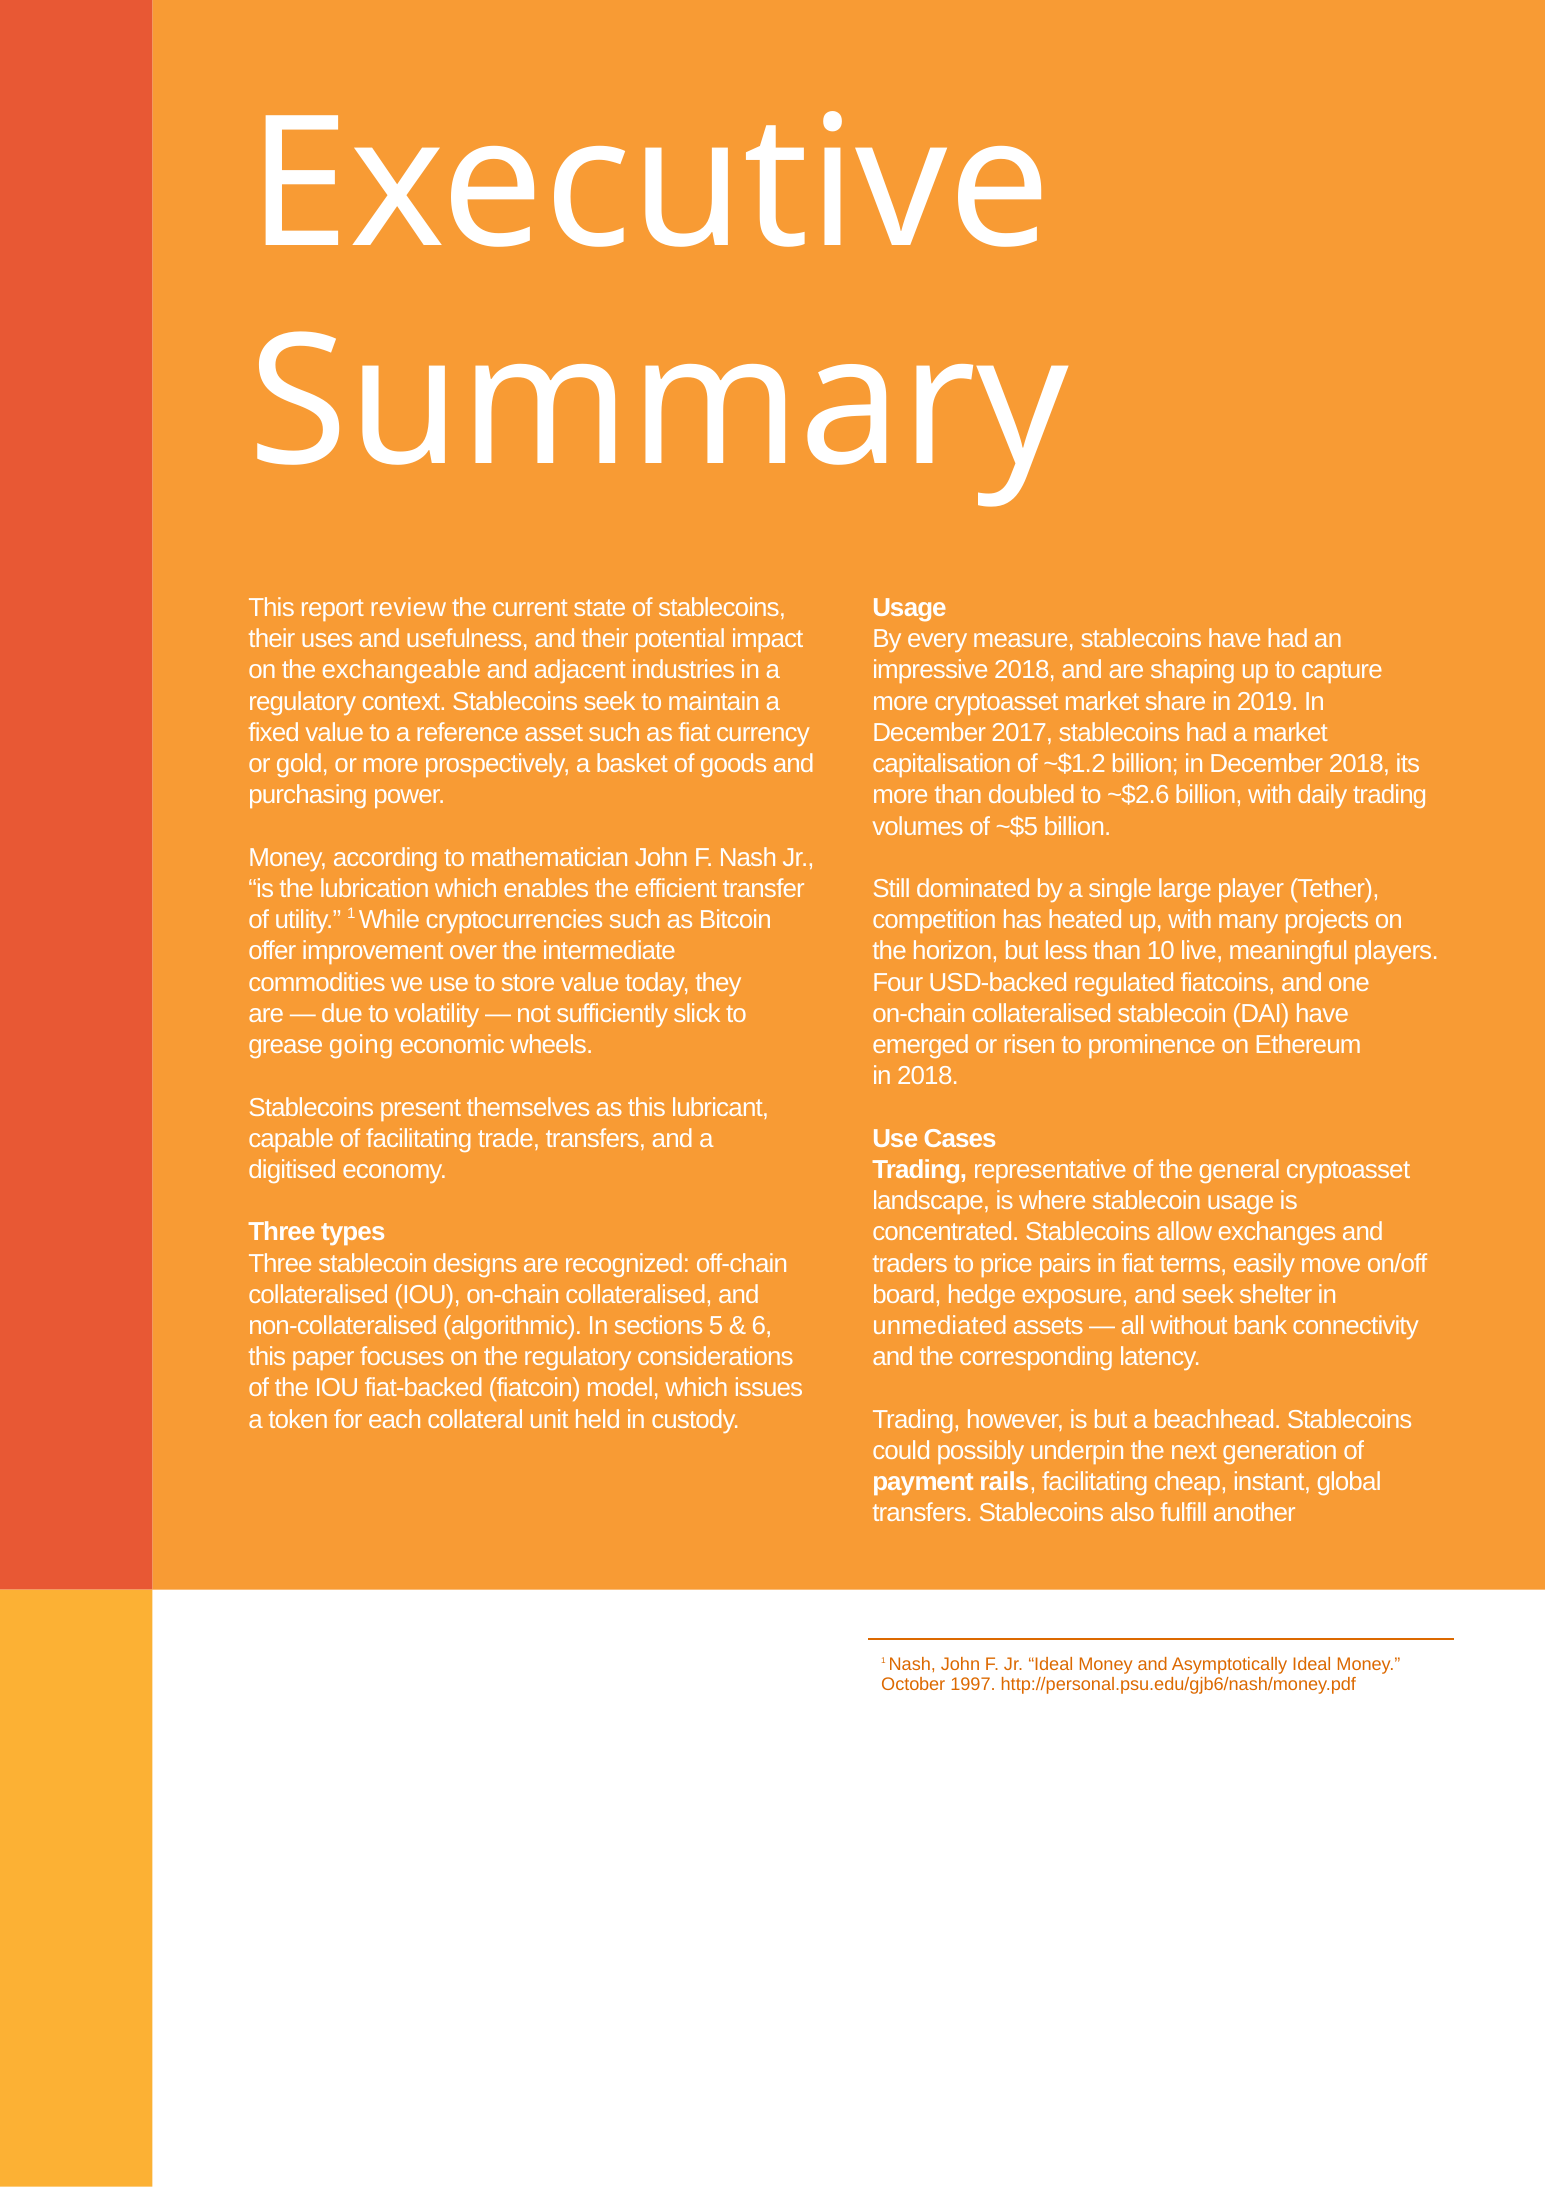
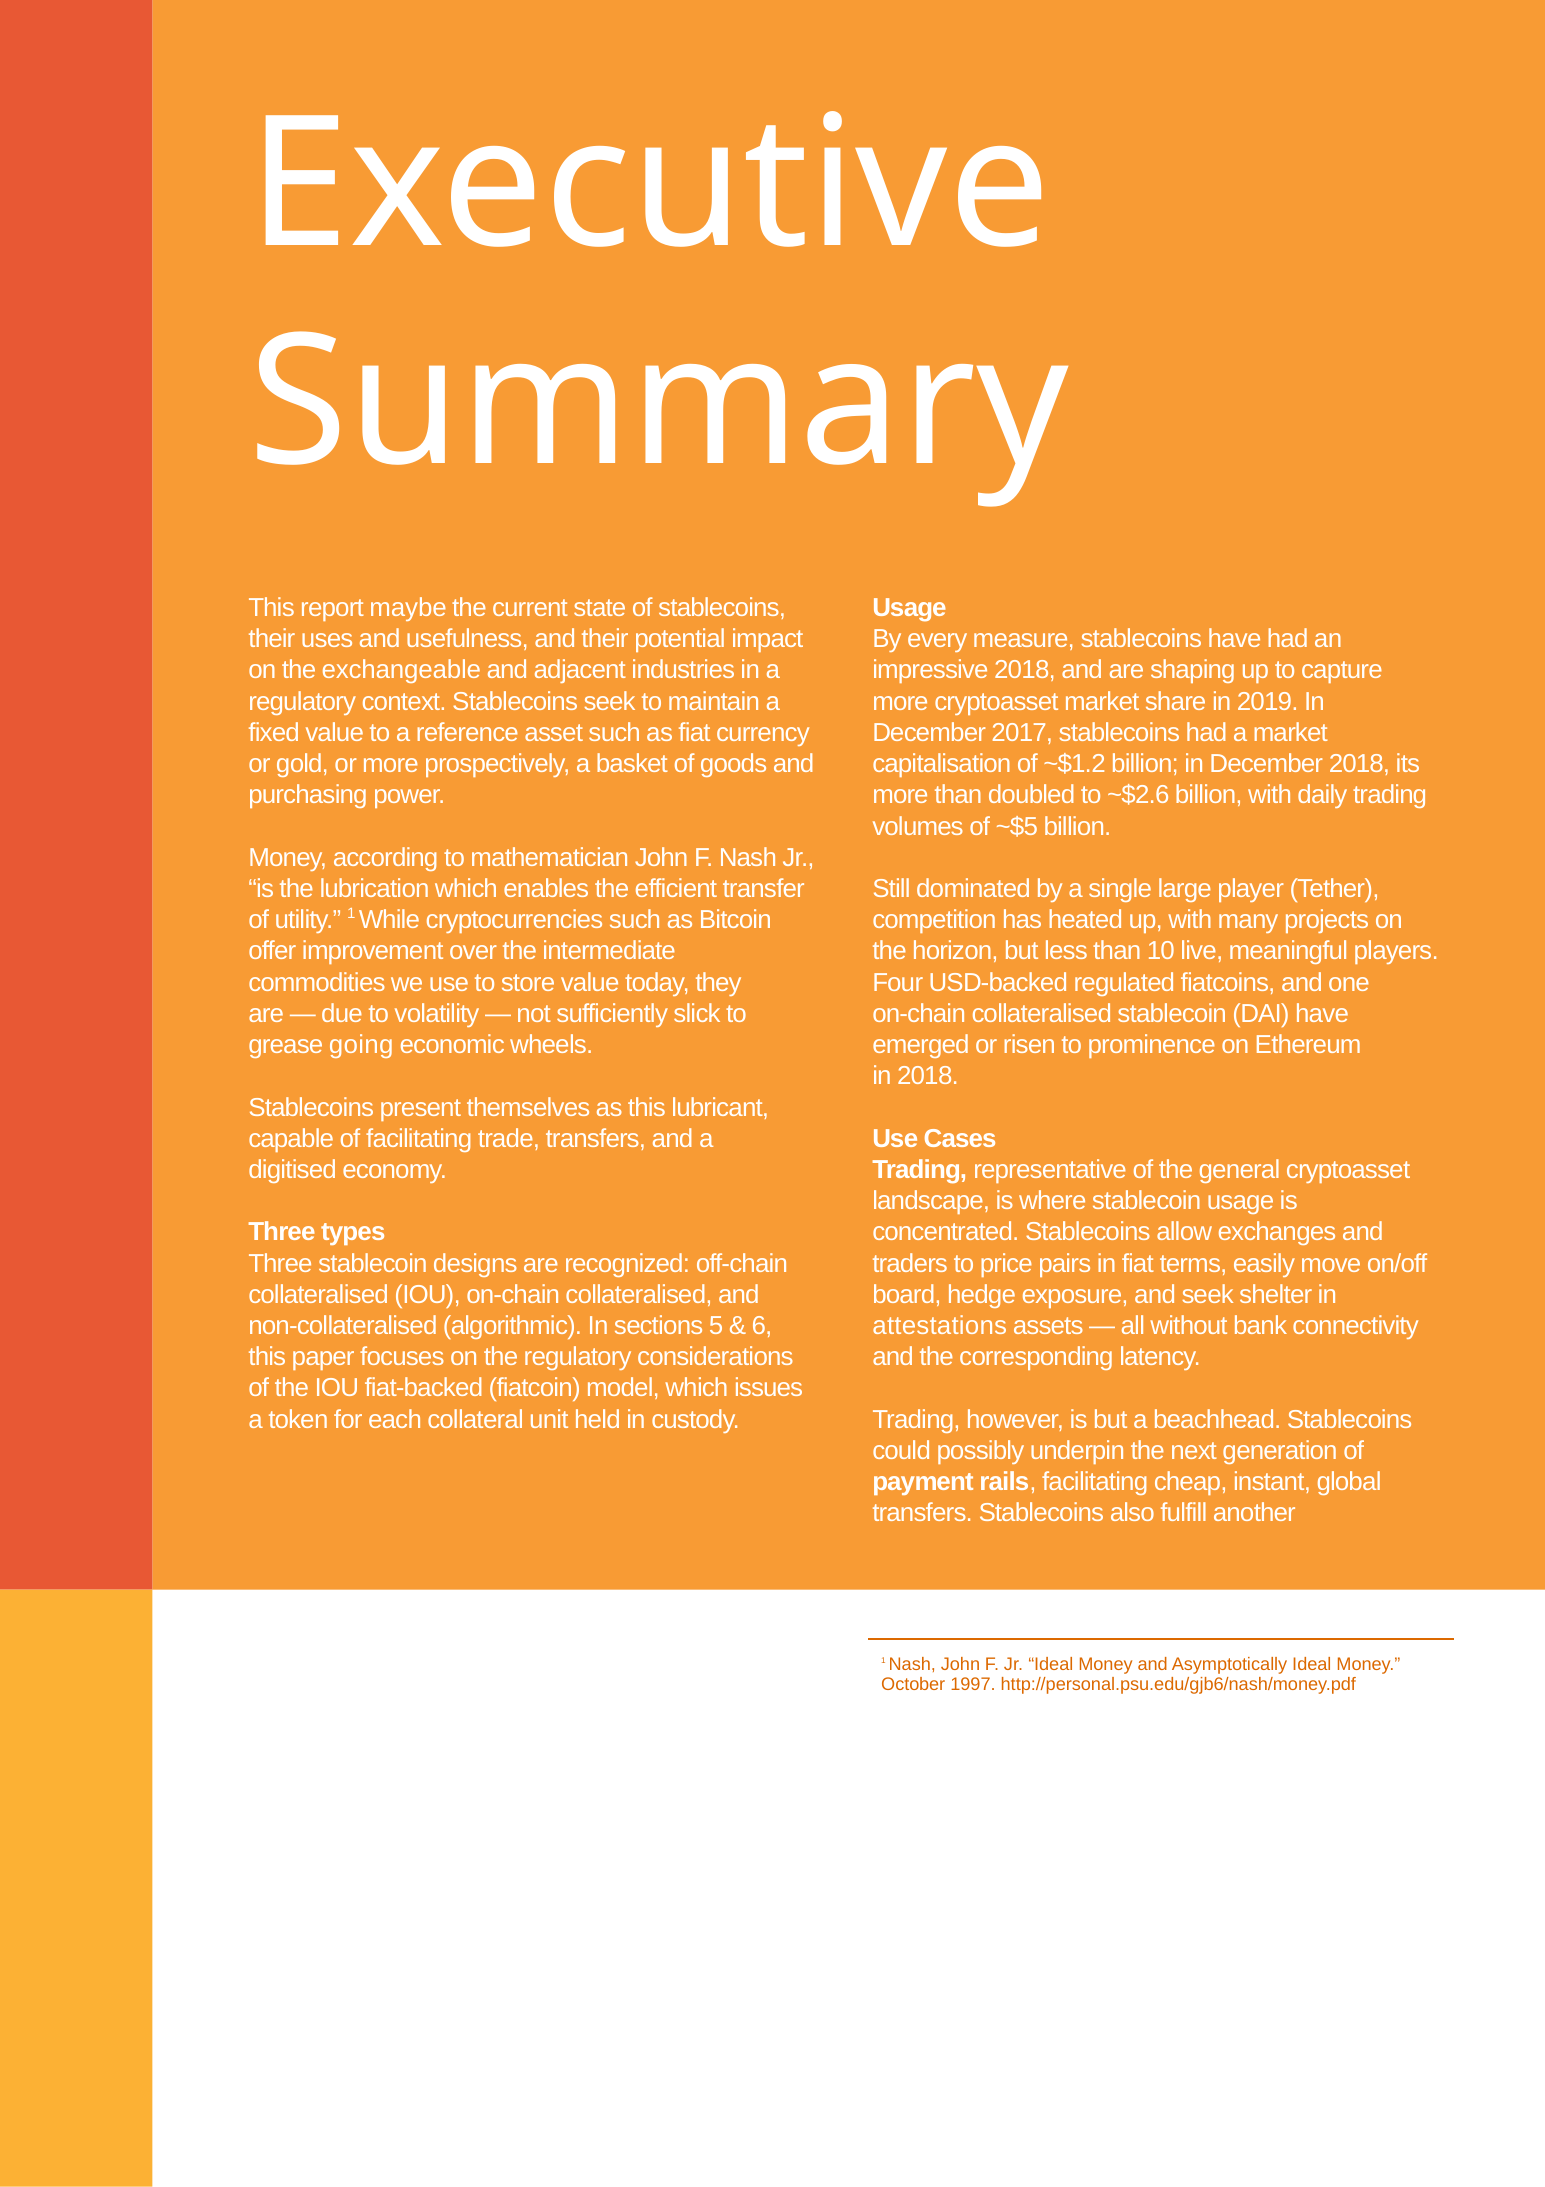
review: review -> maybe (408, 608)
unmediated: unmediated -> attestations (940, 1326)
